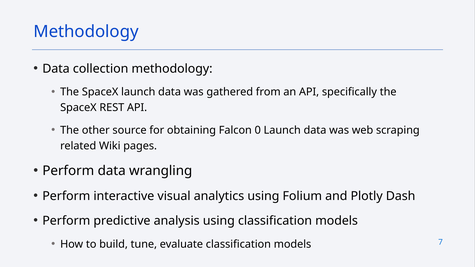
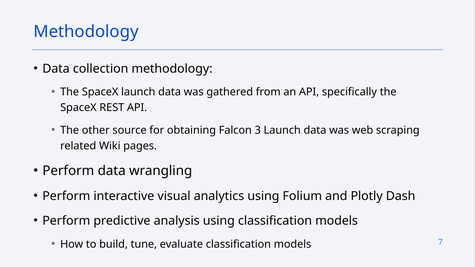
0: 0 -> 3 (258, 130)
